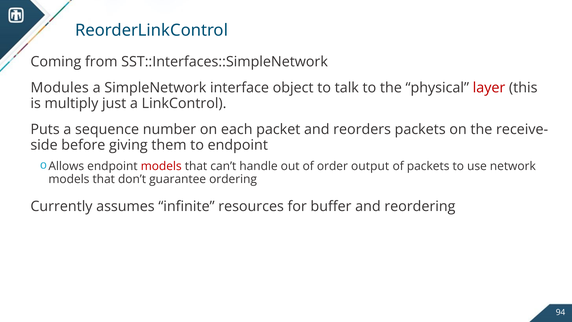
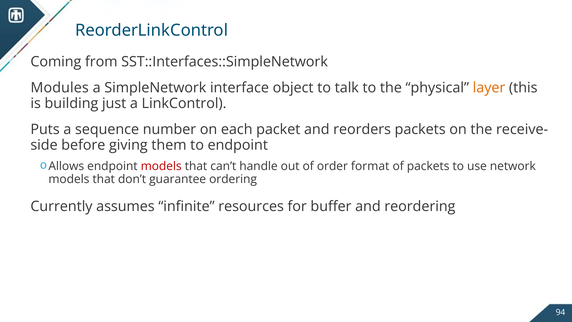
layer colour: red -> orange (489, 88)
multiply: multiply -> building (71, 103)
output: output -> format (370, 166)
